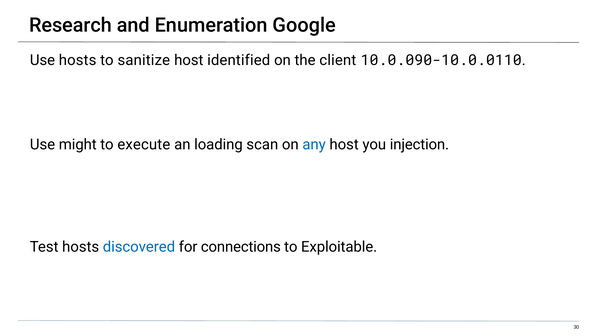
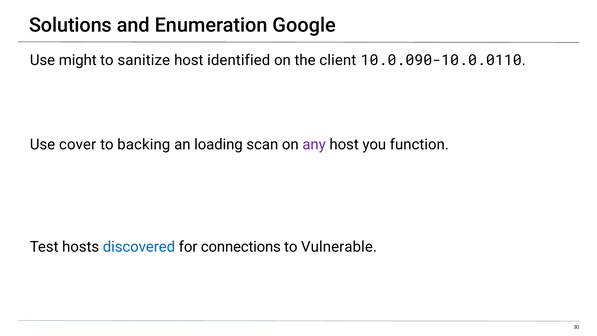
Research: Research -> Solutions (70, 25)
Use hosts: hosts -> might (78, 60)
might: might -> cover (78, 144)
execute: execute -> backing (144, 144)
any colour: blue -> purple (314, 144)
injection: injection -> function (419, 144)
Exploitable: Exploitable -> Vulnerable (339, 247)
